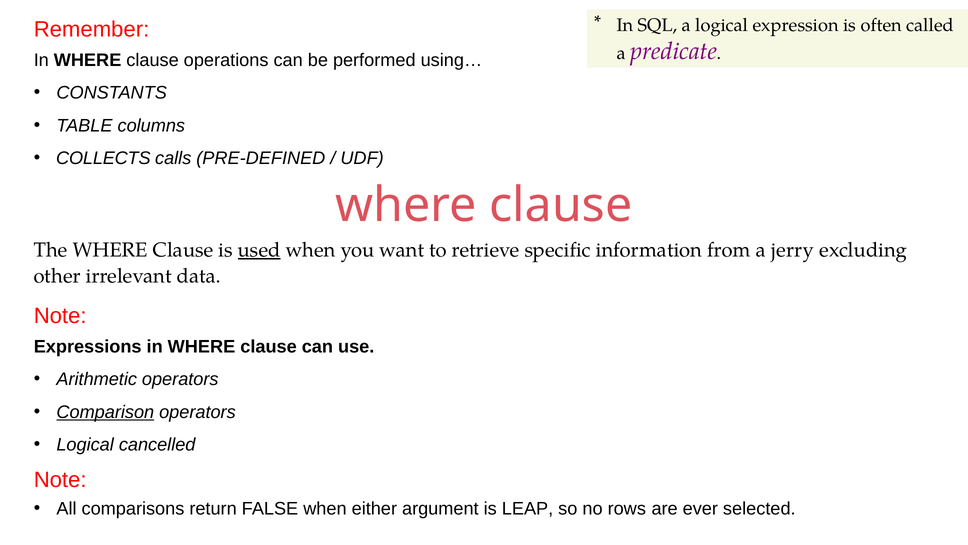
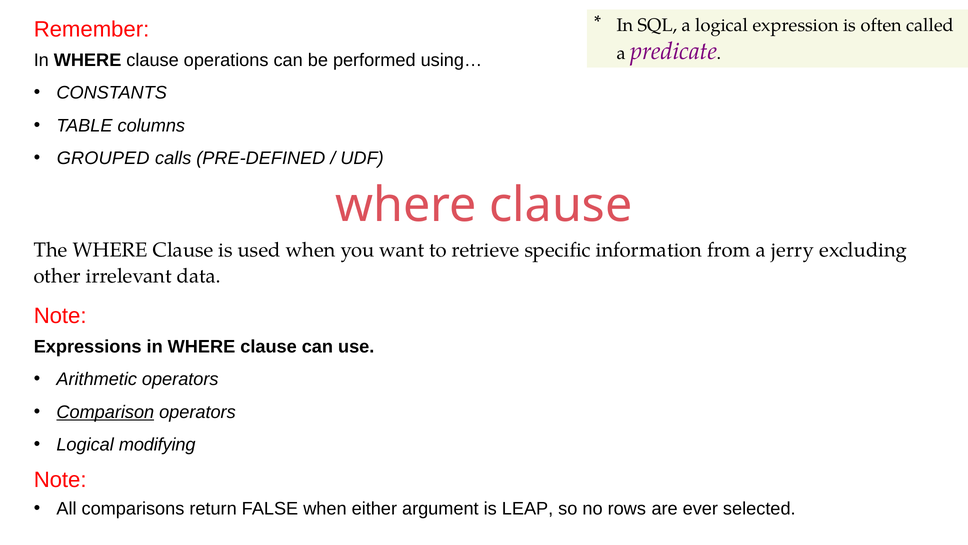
COLLECTS: COLLECTS -> GROUPED (103, 158)
used underline: present -> none (259, 250)
cancelled: cancelled -> modifying (157, 444)
